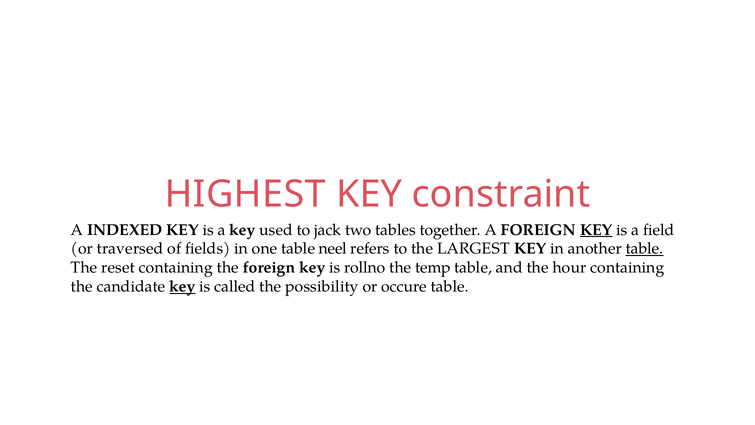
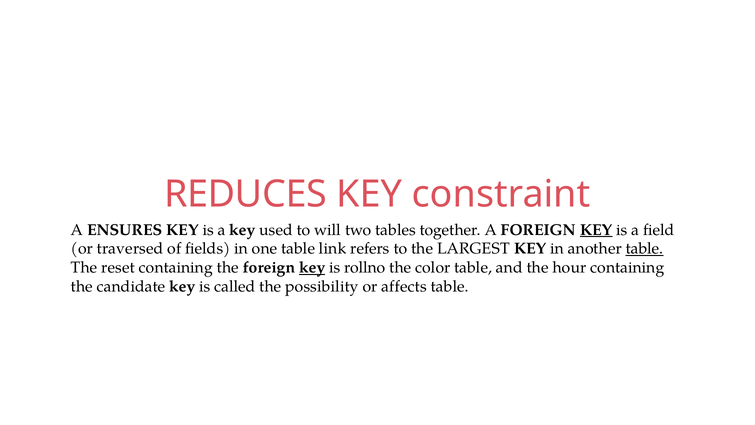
HIGHEST: HIGHEST -> REDUCES (246, 194)
INDEXED: INDEXED -> ENSURES (125, 230)
jack: jack -> will (328, 230)
neel: neel -> link (333, 249)
key underline: none -> present (312, 267)
temp: temp -> color (433, 267)
key underline: present -> none (182, 286)
occure: occure -> affects (404, 286)
